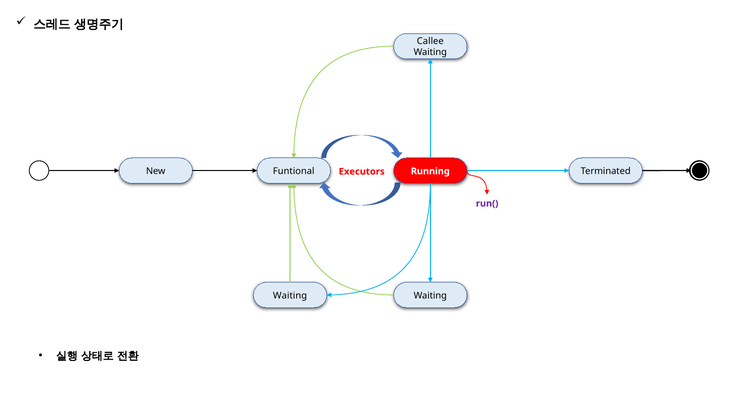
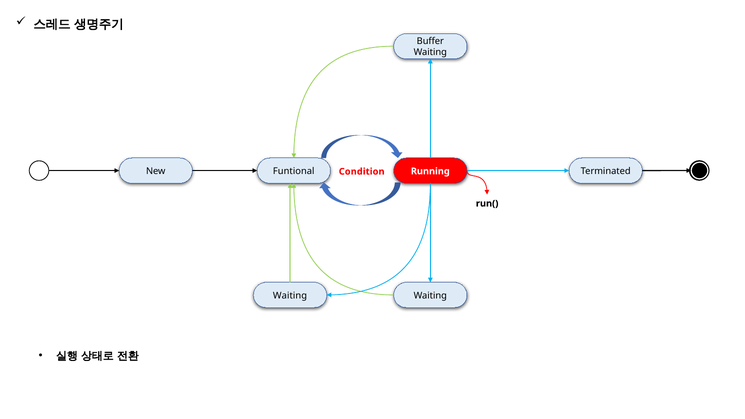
Callee: Callee -> Buffer (430, 41)
Executors: Executors -> Condition (362, 172)
run( colour: purple -> black (487, 204)
